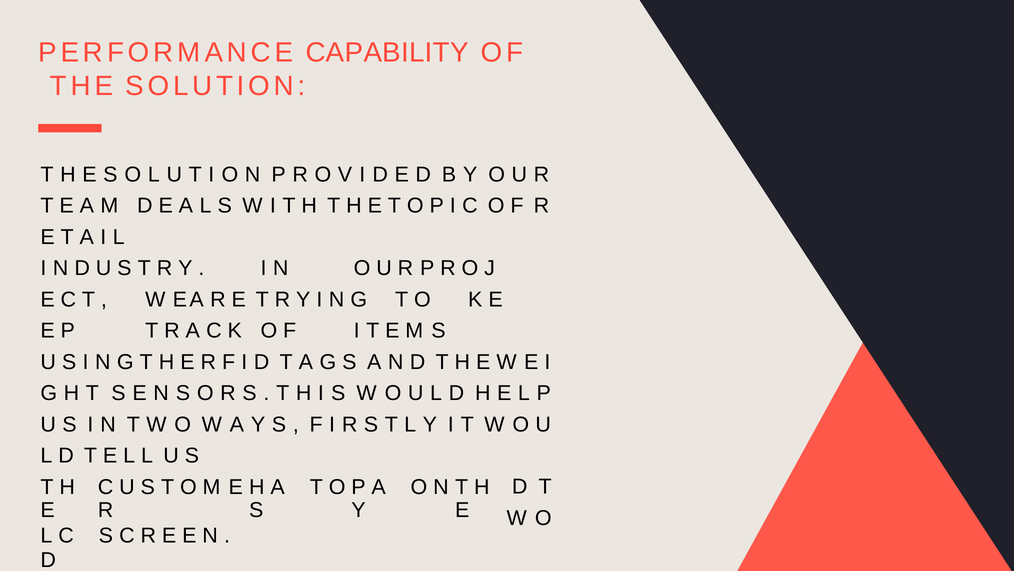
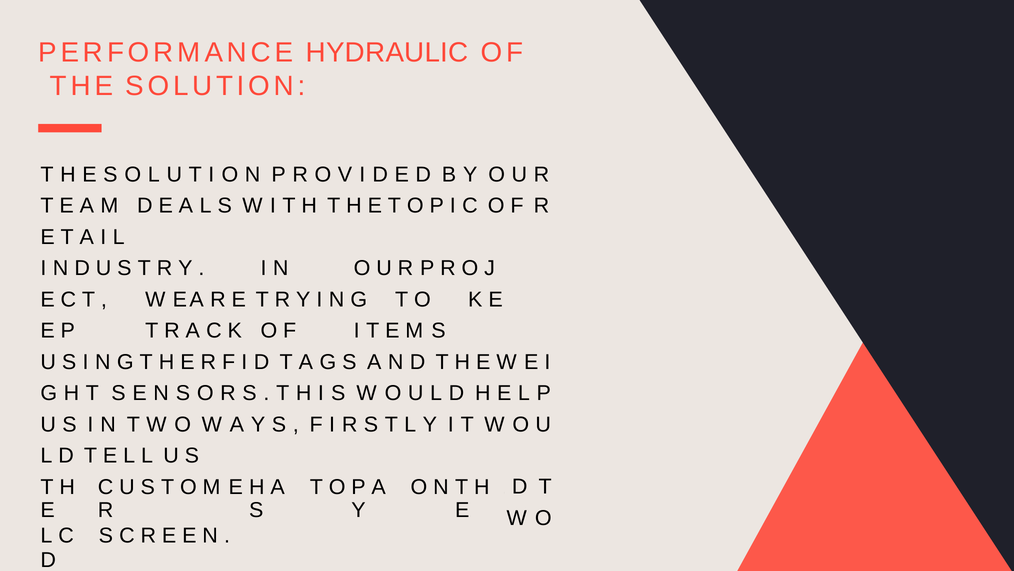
CAPABILITY: CAPABILITY -> HYDRAULIC (387, 52)
